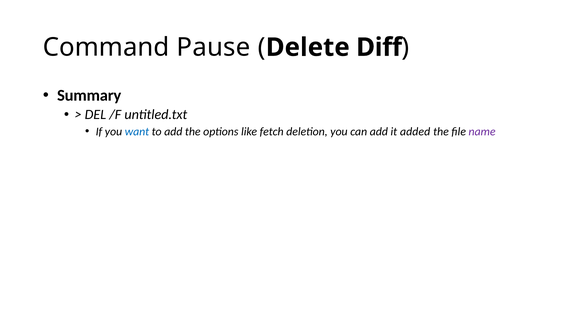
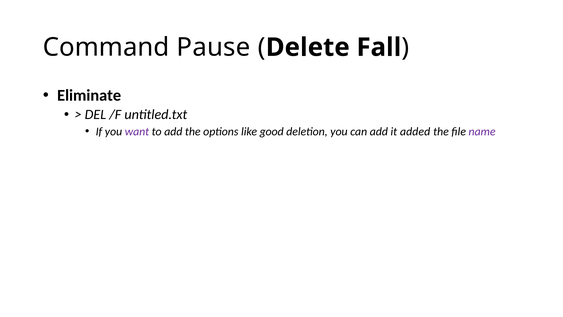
Diff: Diff -> Fall (379, 47)
Summary: Summary -> Eliminate (89, 95)
want colour: blue -> purple (137, 131)
fetch: fetch -> good (272, 131)
